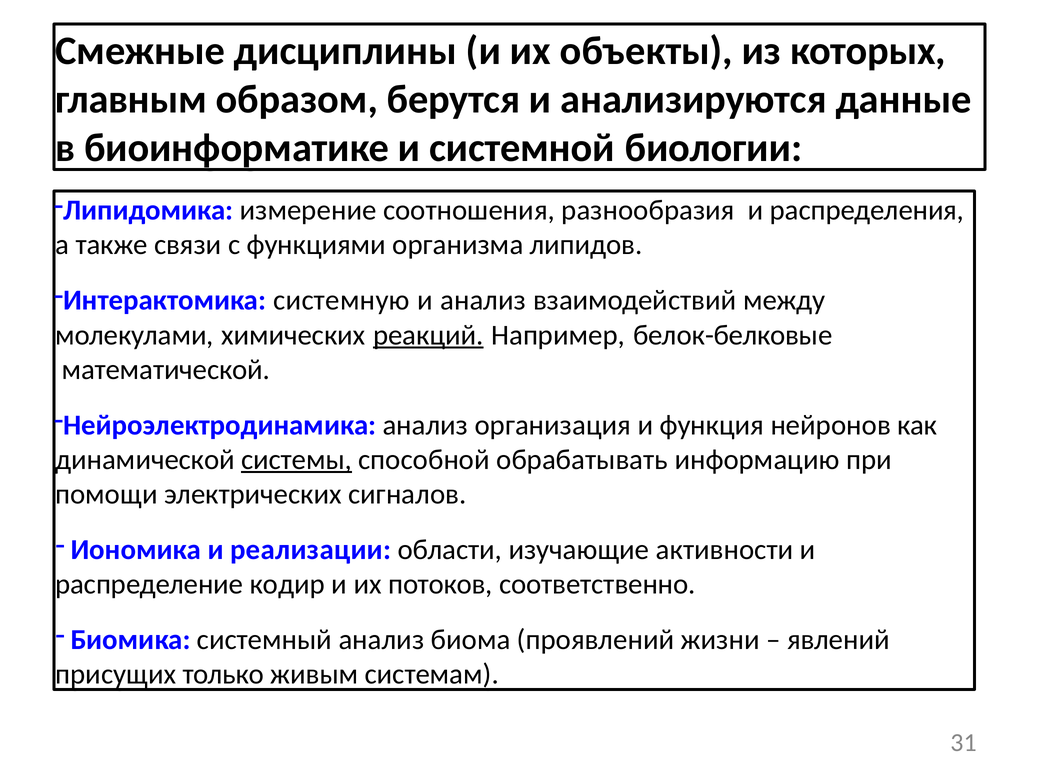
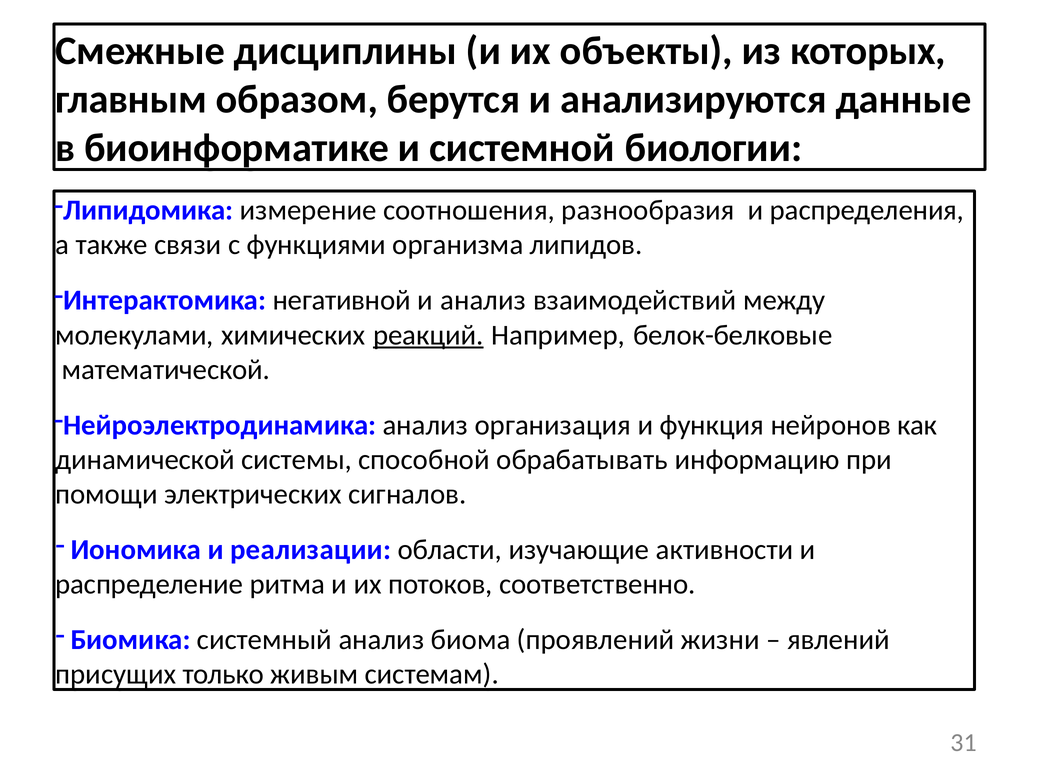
системную: системную -> негативной (342, 300)
системы underline: present -> none (297, 460)
кодир: кодир -> ритма (287, 585)
